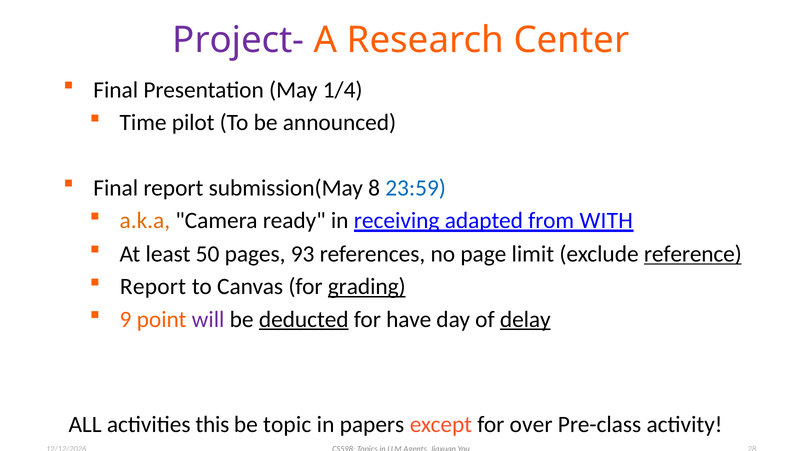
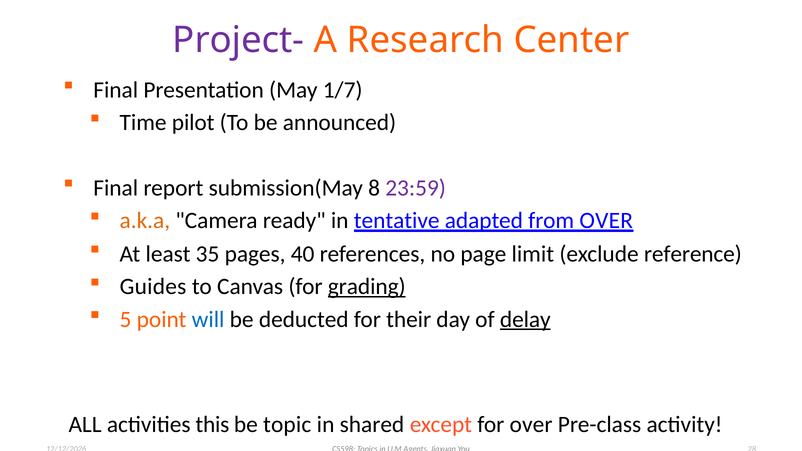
1/4: 1/4 -> 1/7 (343, 90)
23:59 colour: blue -> purple (416, 188)
receiving: receiving -> tentative (397, 221)
from WITH: WITH -> OVER (606, 221)
50: 50 -> 35 (208, 254)
93: 93 -> 40 (303, 254)
reference underline: present -> none (693, 254)
Report: Report -> Guides (153, 287)
9: 9 -> 5 (126, 319)
will colour: purple -> blue (208, 319)
deducted underline: present -> none (304, 319)
have: have -> their (409, 319)
papers: papers -> shared (372, 425)
